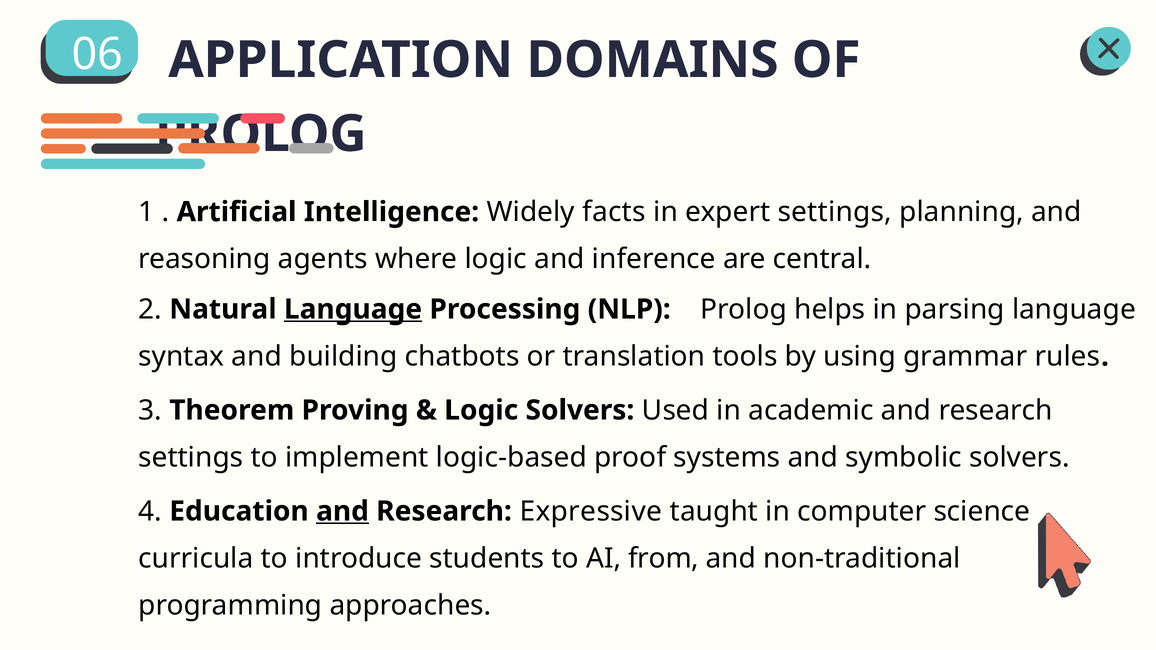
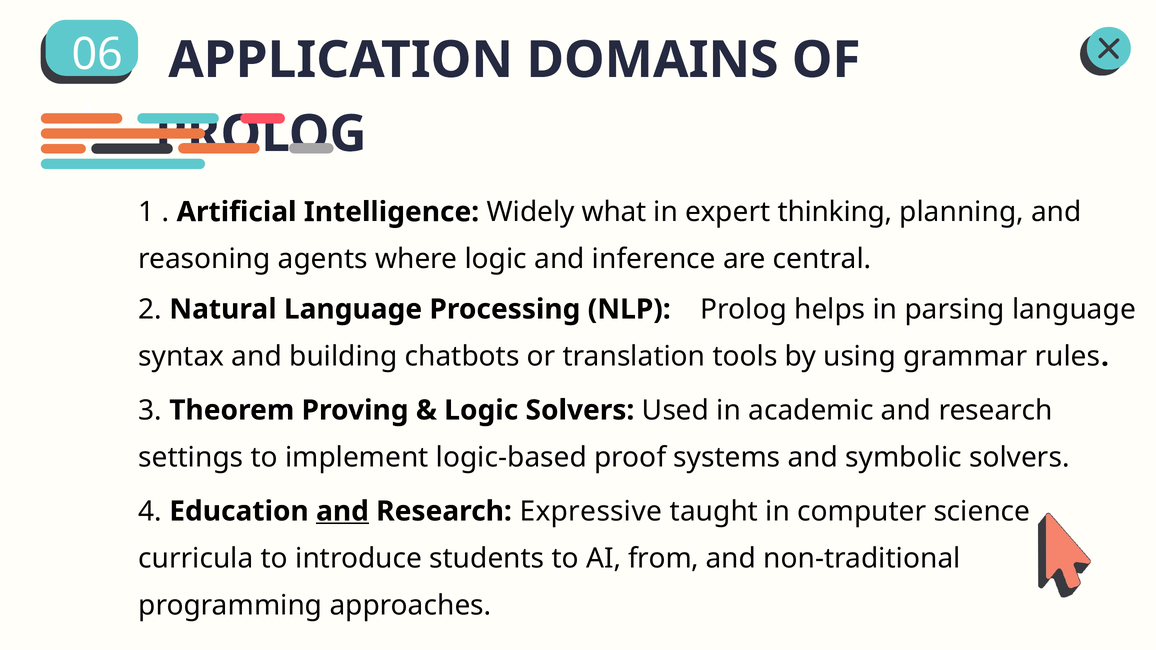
facts: facts -> what (614, 212)
expert settings: settings -> thinking (835, 212)
Language underline: present -> none (353, 309)
